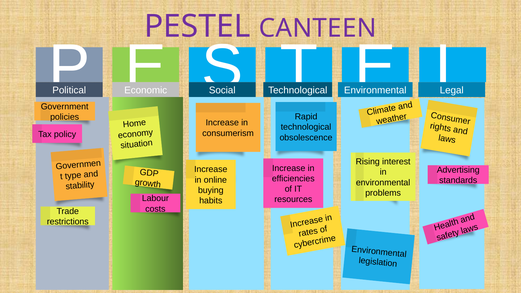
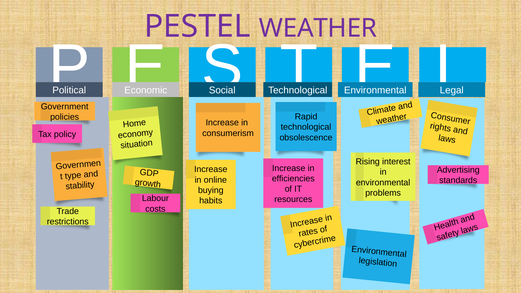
PESTEL CANTEEN: CANTEEN -> WEATHER (318, 28)
